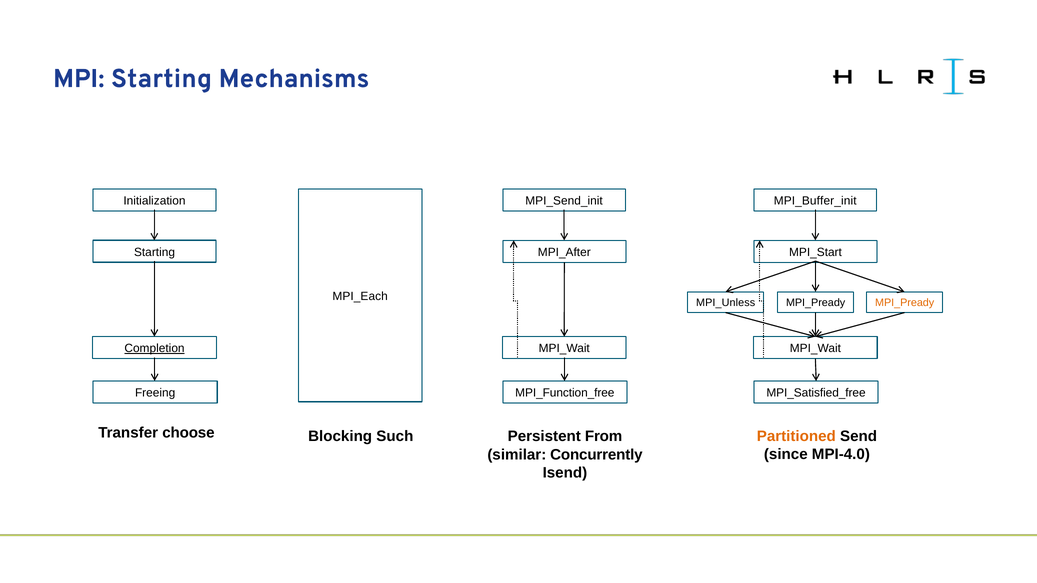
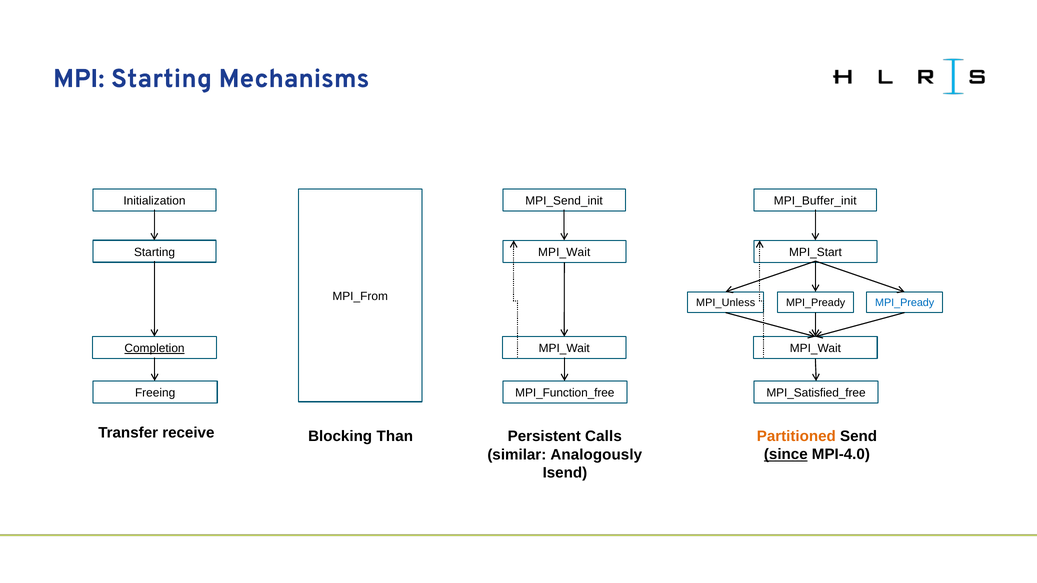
MPI_After: MPI_After -> MPI_Wait (564, 252)
MPI_Each: MPI_Each -> MPI_From (360, 296)
MPI_Pready colour: orange -> blue (905, 303)
choose: choose -> receive (188, 433)
Such: Such -> Than (395, 437)
From: From -> Calls (603, 437)
since underline: none -> present (786, 455)
Concurrently: Concurrently -> Analogously (596, 455)
